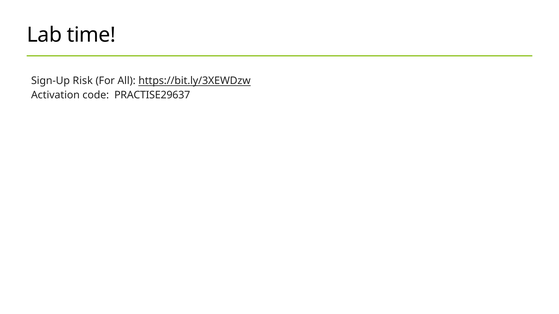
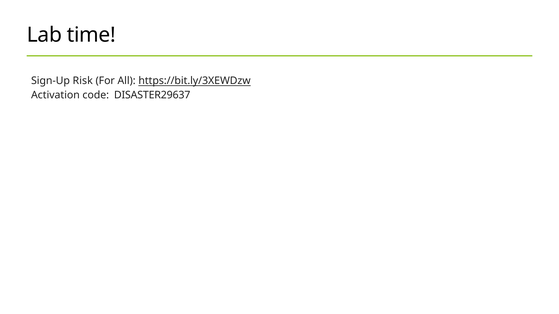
PRACTISE29637: PRACTISE29637 -> DISASTER29637 (152, 95)
